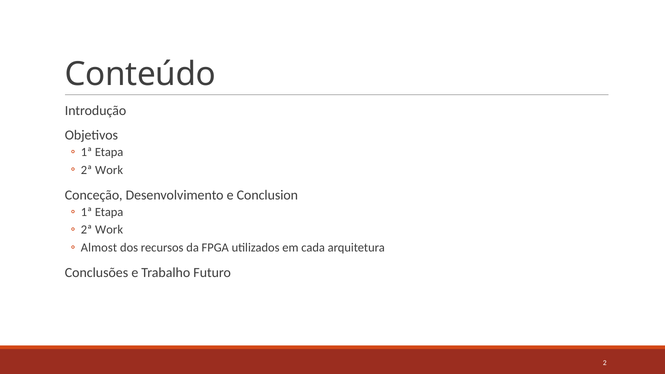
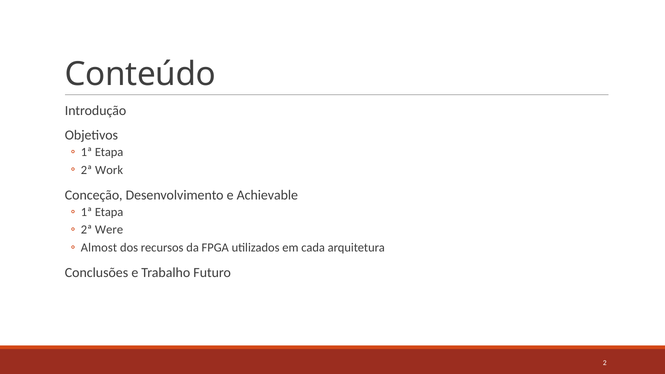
Conclusion: Conclusion -> Achievable (267, 195)
Work: Work -> Were (109, 230)
